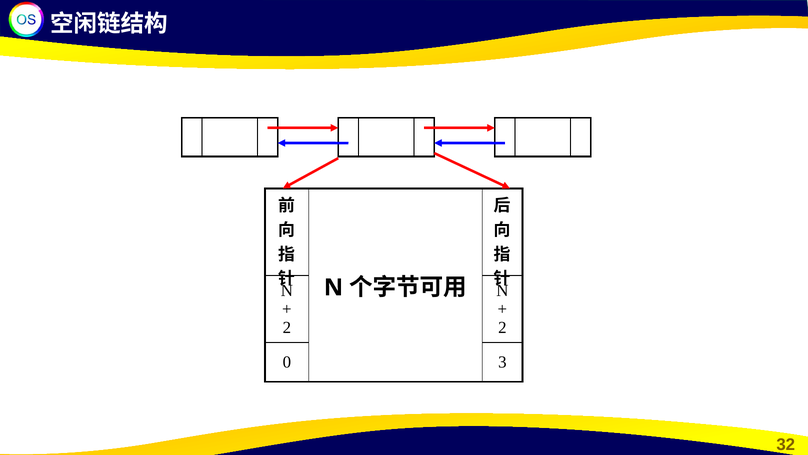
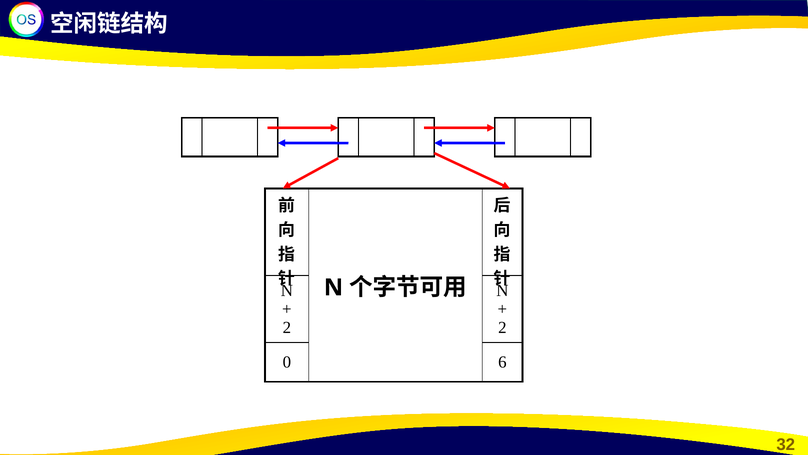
3: 3 -> 6 (502, 362)
